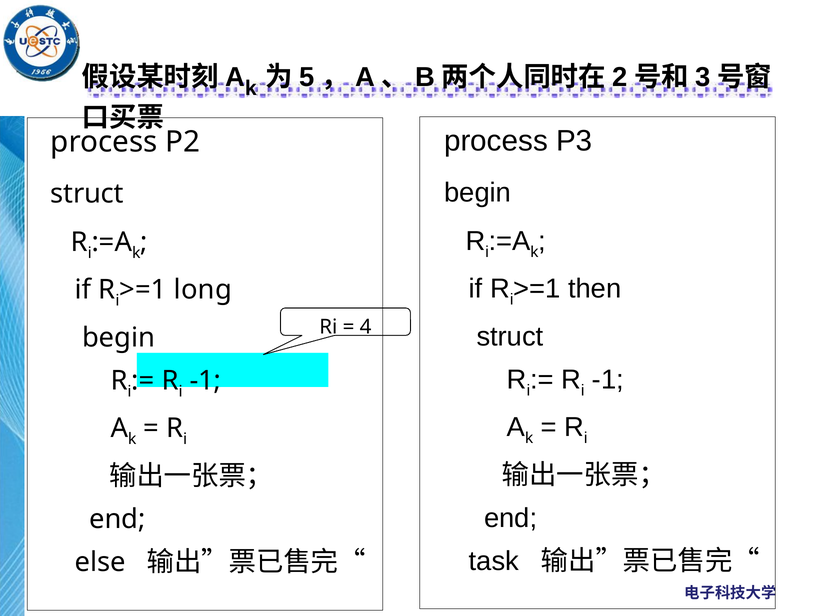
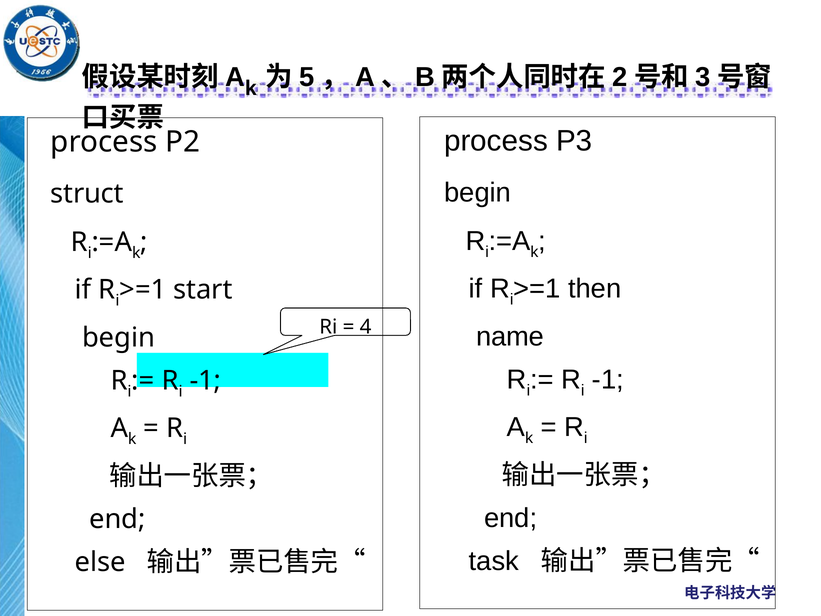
long: long -> start (203, 290)
struct: struct -> name (510, 336)
